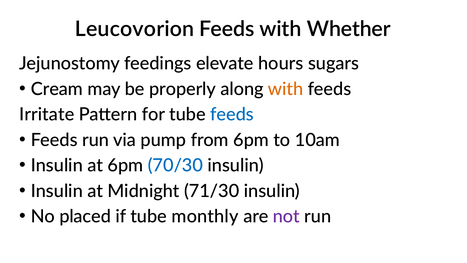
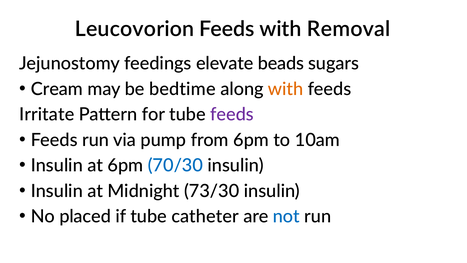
Whether: Whether -> Removal (349, 29)
hours: hours -> beads (281, 64)
properly: properly -> bedtime (182, 89)
feeds colour: blue -> purple (232, 114)
71/30: 71/30 -> 73/30 (212, 191)
monthly: monthly -> catheter (205, 216)
not colour: purple -> blue (286, 216)
